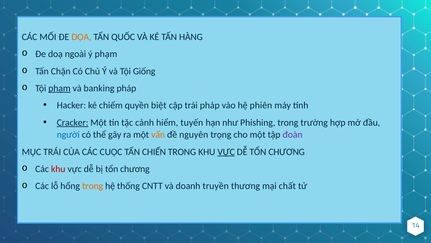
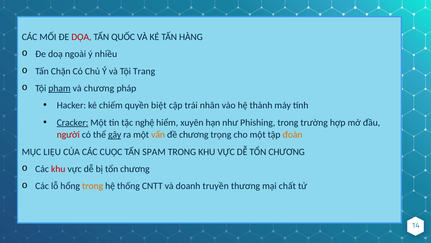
DỌA colour: orange -> red (81, 37)
ý phạm: phạm -> nhiều (106, 54)
Giống: Giống -> Trang (144, 71)
và banking: banking -> chương (99, 88)
trái pháp: pháp -> nhân (210, 105)
phiên: phiên -> thành (261, 105)
cảnh: cảnh -> nghệ (145, 122)
tuyến: tuyến -> xuyên (192, 122)
người colour: blue -> red (68, 135)
gây underline: none -> present (115, 135)
đề nguyên: nguyên -> chương (194, 135)
đoàn colour: purple -> orange (293, 135)
MỤC TRÁI: TRÁI -> LIỆU (52, 152)
CHIẾN: CHIẾN -> SPAM (154, 152)
VỰC underline: present -> none (226, 152)
